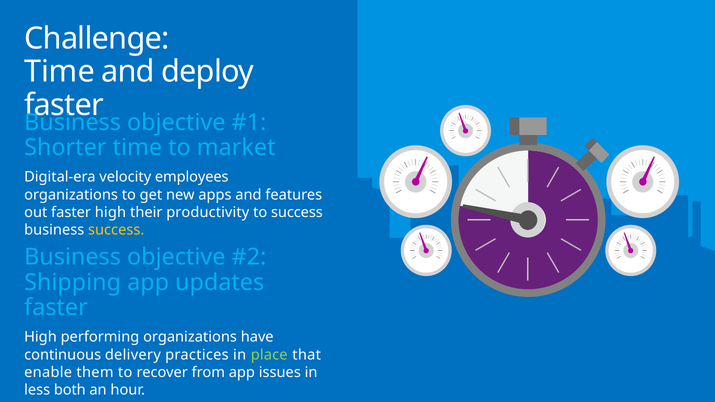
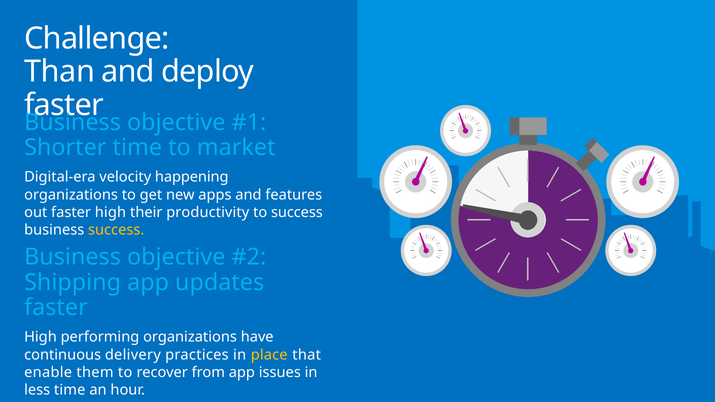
Time: Time -> Than (60, 72)
employees: employees -> happening (192, 177)
place colour: light green -> yellow (269, 354)
less both: both -> time (70, 389)
